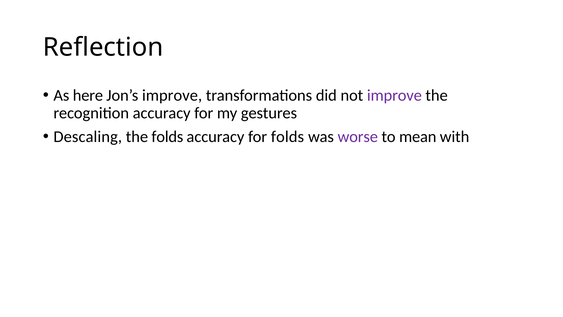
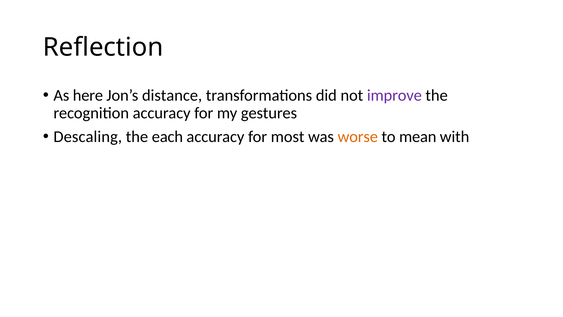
Jon’s improve: improve -> distance (172, 95)
the folds: folds -> each (167, 137)
for folds: folds -> most (288, 137)
worse colour: purple -> orange (358, 137)
